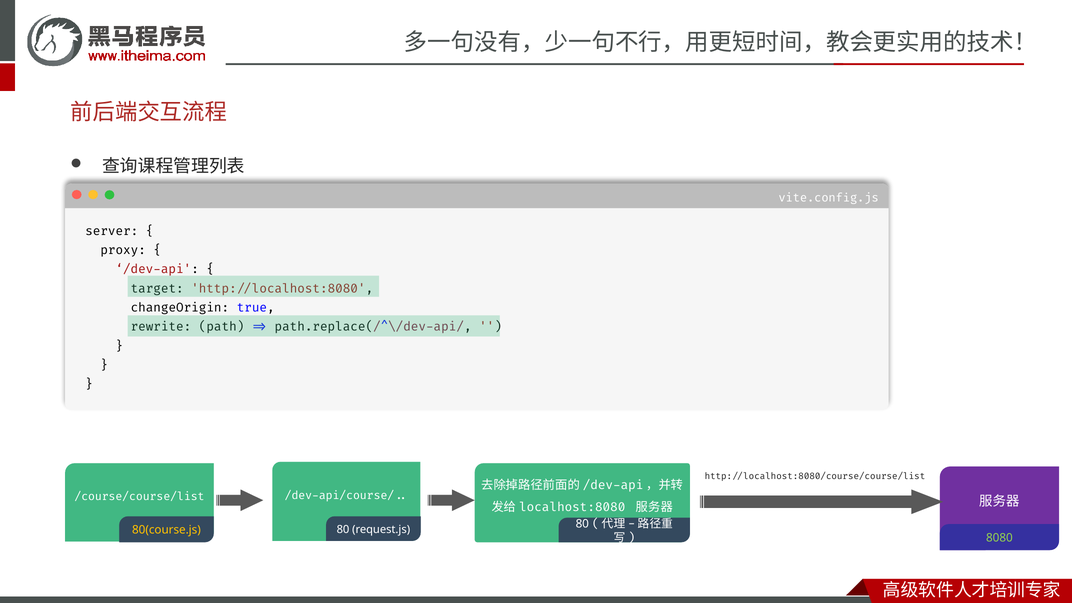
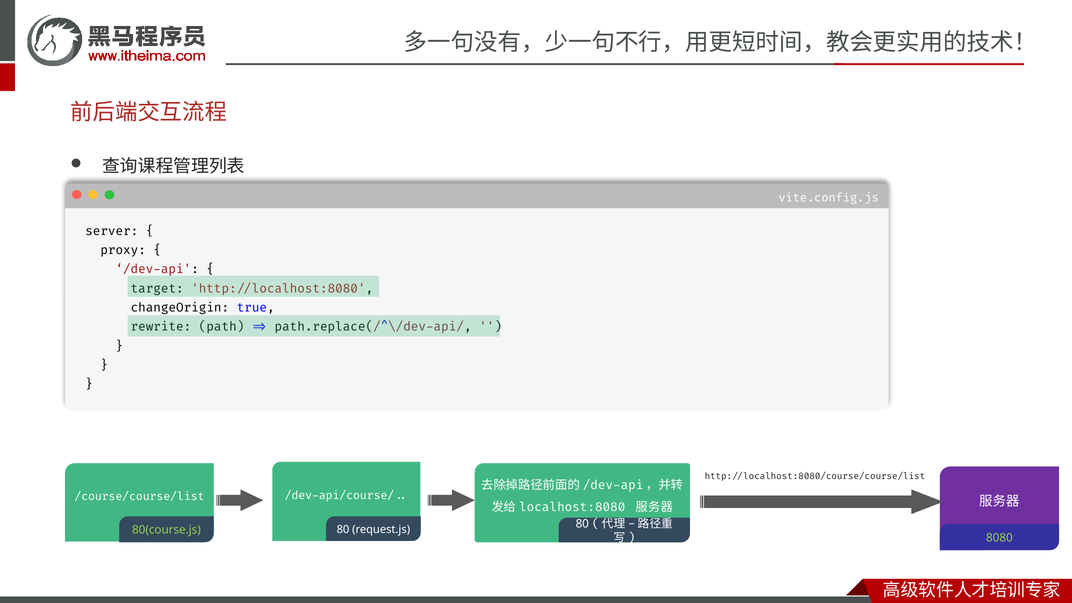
80(course.js colour: yellow -> light green (166, 530)
